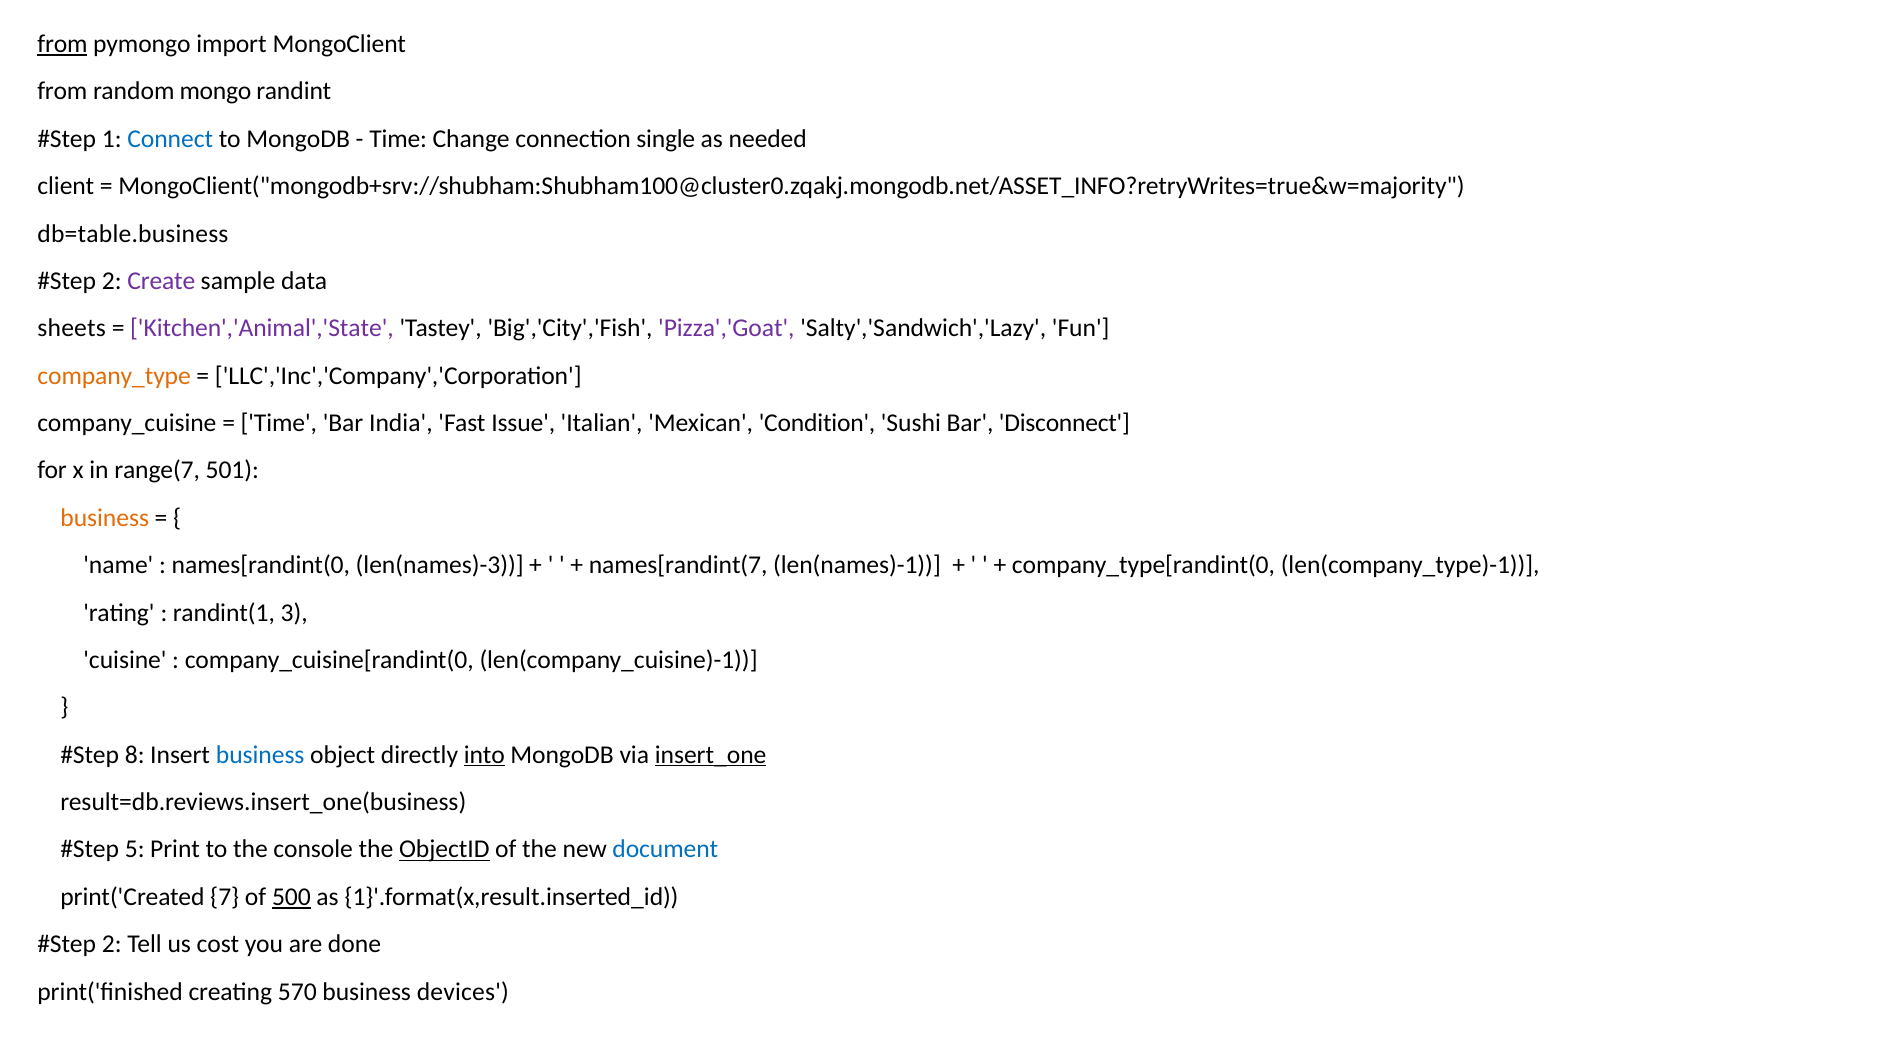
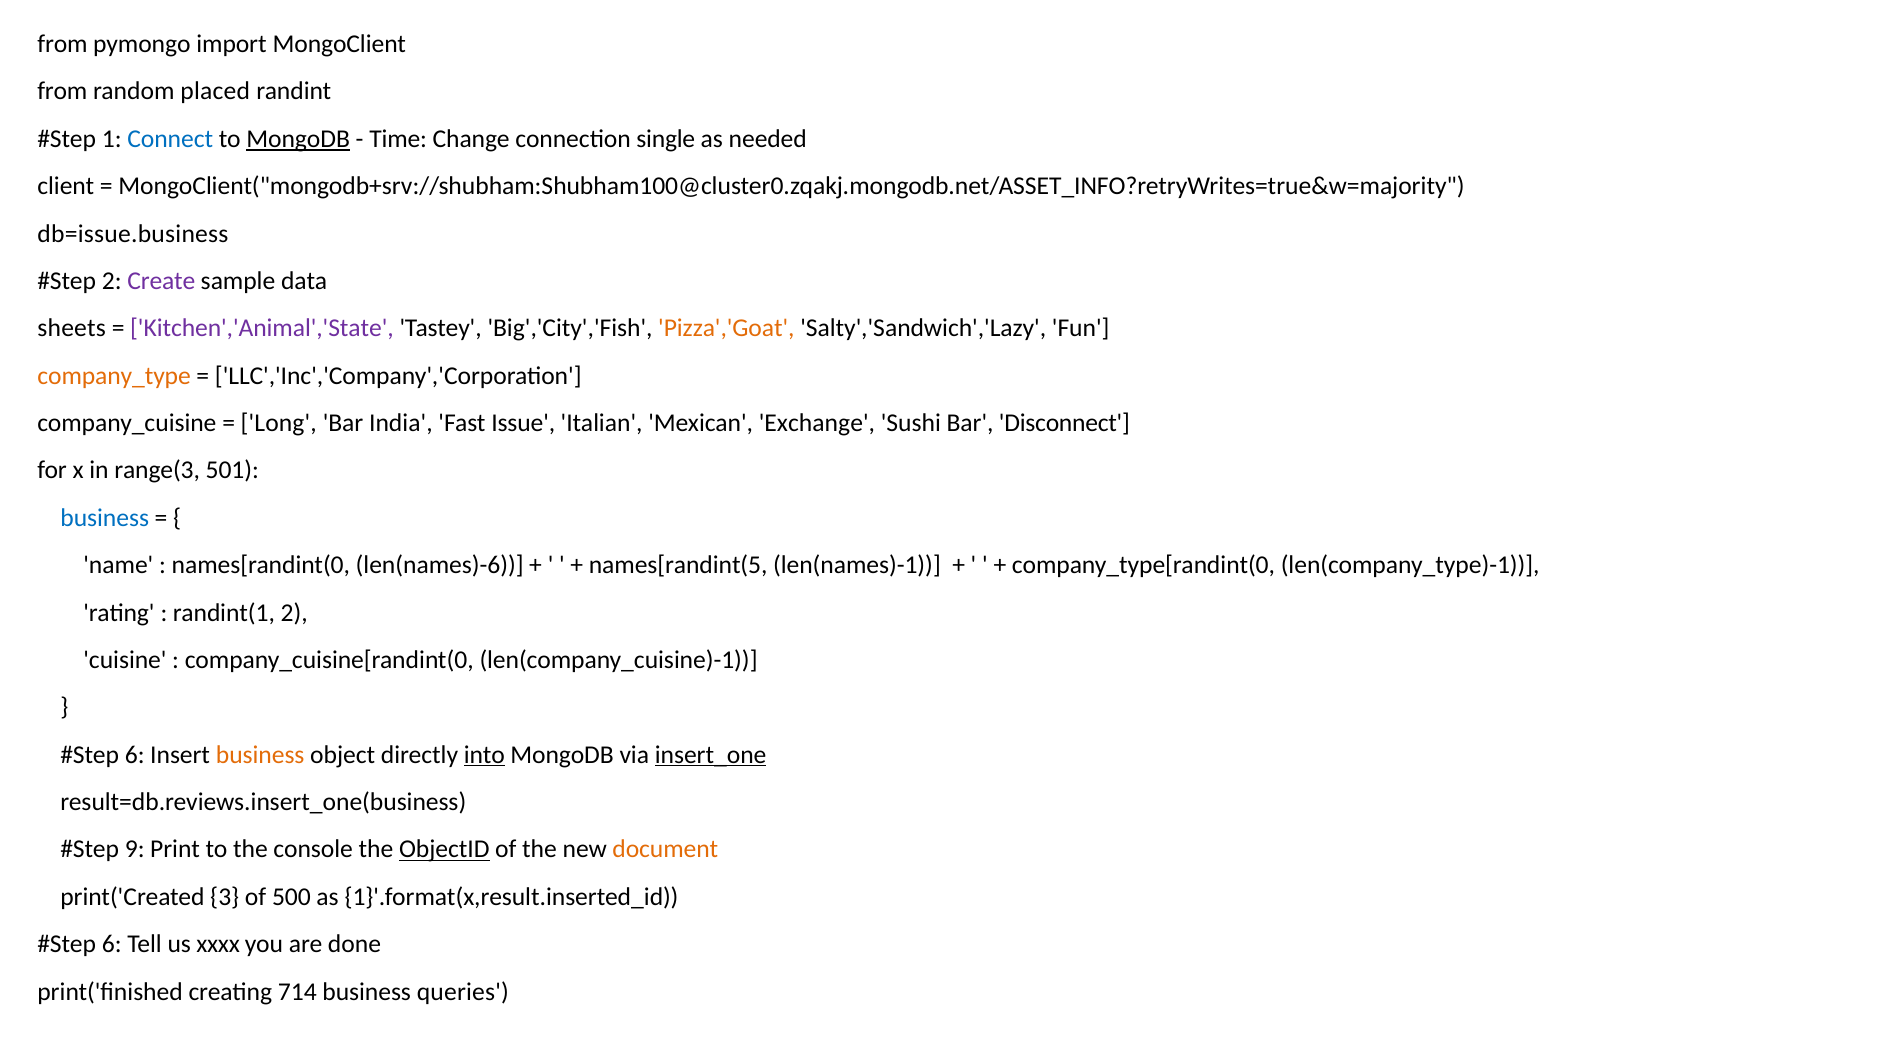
from underline: present -> none (62, 44)
mongo: mongo -> placed (215, 91)
MongoDB underline: none -> present (298, 139)
db=table.business: db=table.business -> db=issue.business (133, 233)
Pizza','Goat colour: purple -> orange (726, 328)
Time: Time -> Long (279, 423)
Condition: Condition -> Exchange (817, 423)
range(7: range(7 -> range(3 (157, 470)
business colour: orange -> blue (105, 518)
len(names)-3: len(names)-3 -> len(names)-6 (440, 565)
names[randint(7: names[randint(7 -> names[randint(5 (678, 565)
randint(1 3: 3 -> 2 (294, 612)
8: 8 -> 6 (135, 754)
business colour: blue -> orange (260, 754)
5: 5 -> 9 (135, 849)
document colour: blue -> orange (665, 849)
7: 7 -> 3 (225, 896)
500 underline: present -> none (291, 896)
2: 2 -> 6 (112, 944)
cost: cost -> xxxx (218, 944)
570: 570 -> 714 (297, 991)
devices: devices -> queries (463, 991)
